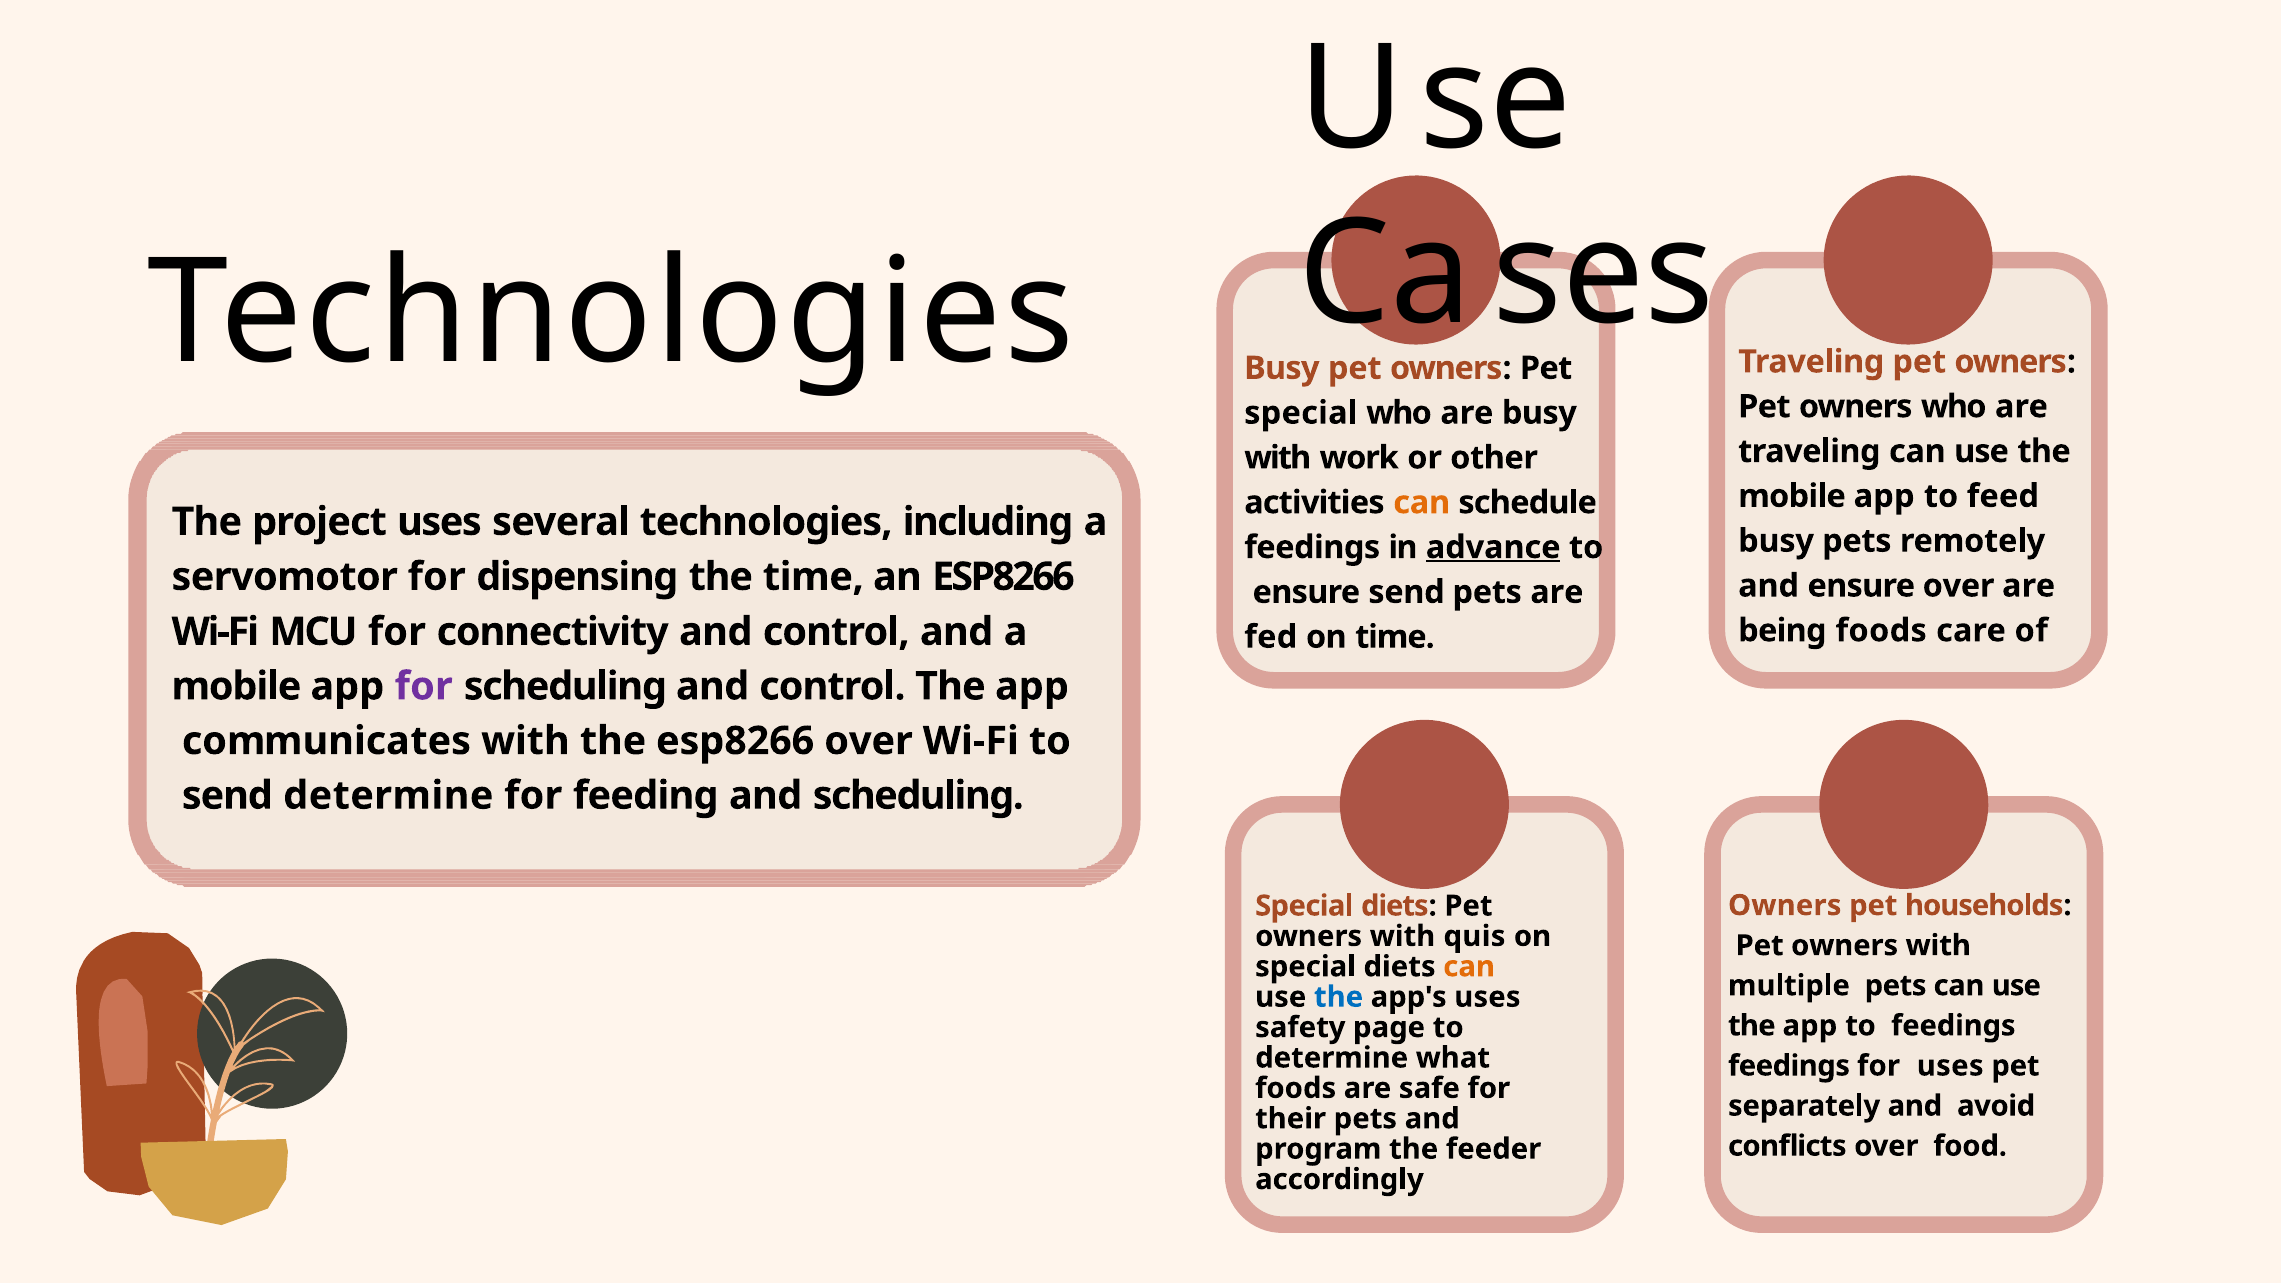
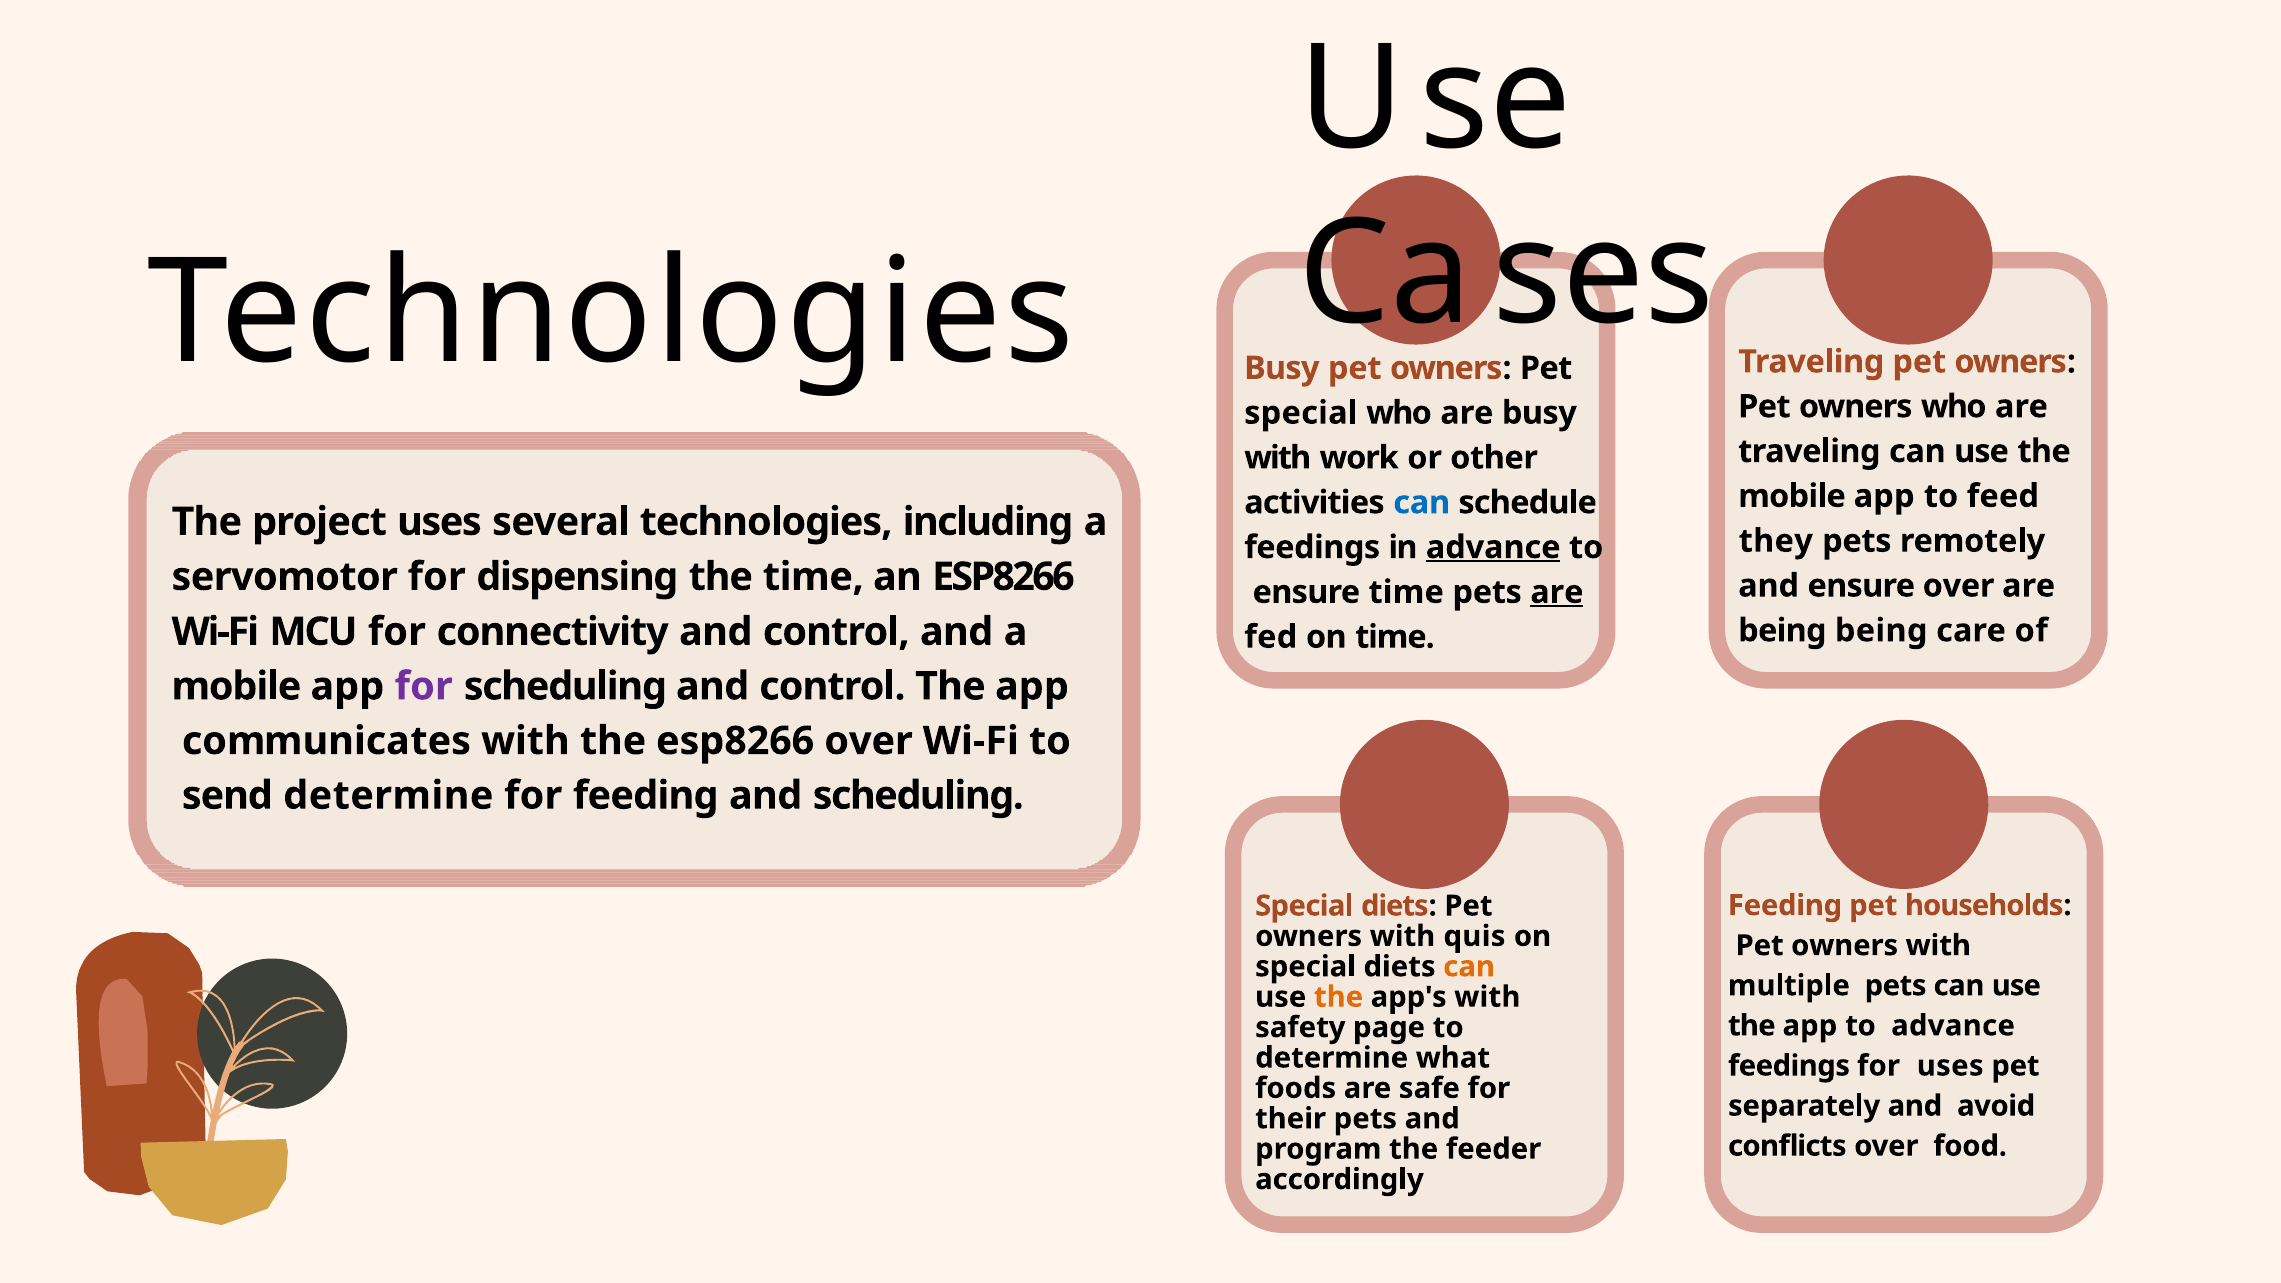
can colour: orange -> blue (1422, 503)
busy: busy -> they (1776, 541)
ensure send: send -> time (1406, 592)
are underline: none -> present (1557, 592)
being foods: foods -> being (1881, 631)
Owners: Owners -> Feeding (1785, 906)
the colour: blue -> orange (1339, 997)
app's uses: uses -> with (1487, 997)
to feedings: feedings -> advance (1953, 1026)
